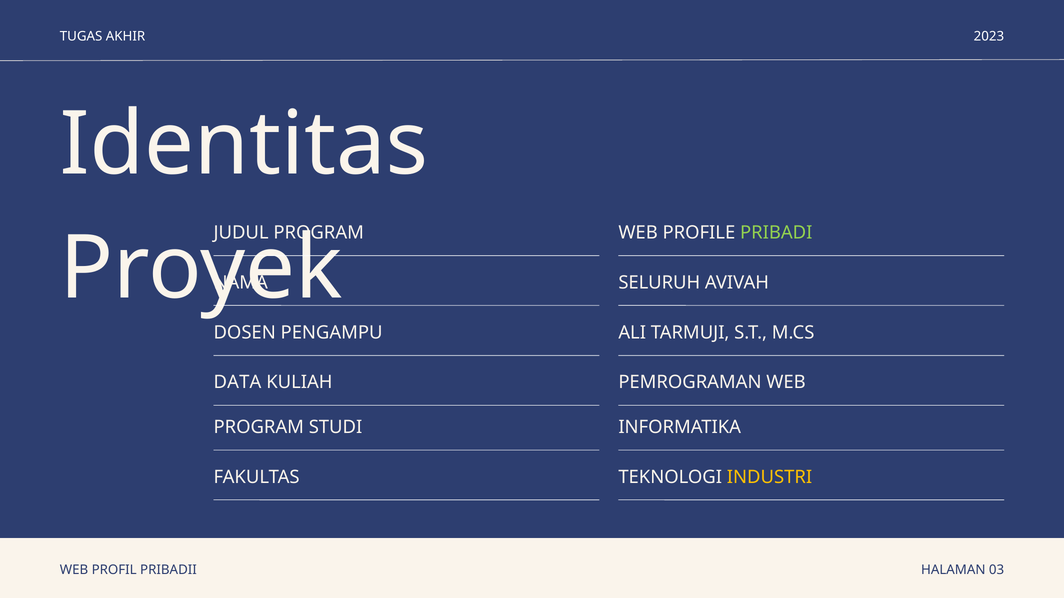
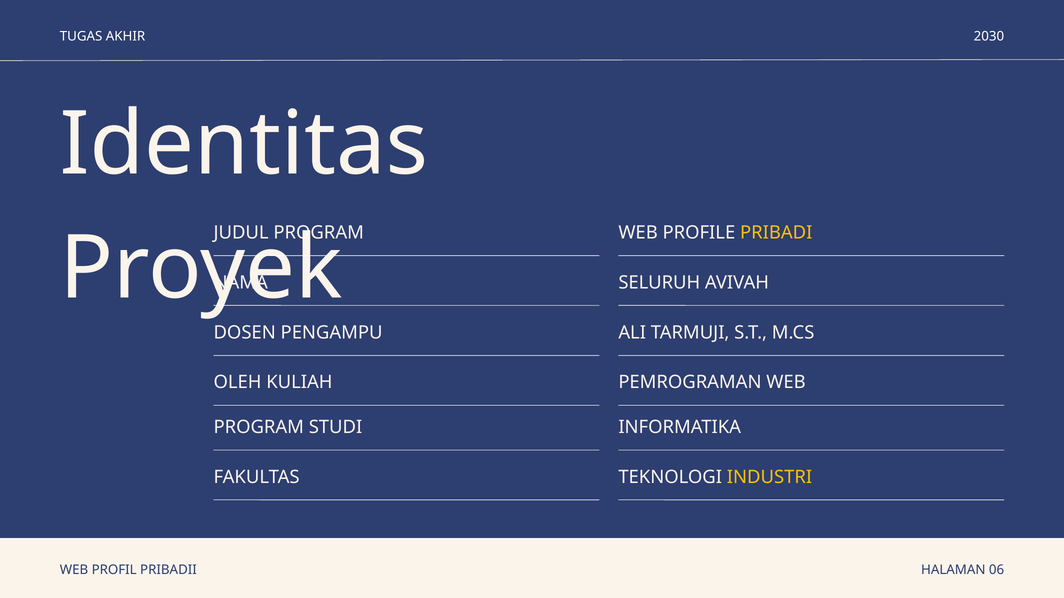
2023: 2023 -> 2030 (989, 36)
PRIBADI colour: light green -> yellow (776, 233)
DATA: DATA -> OLEH (238, 383)
03: 03 -> 06 (997, 570)
